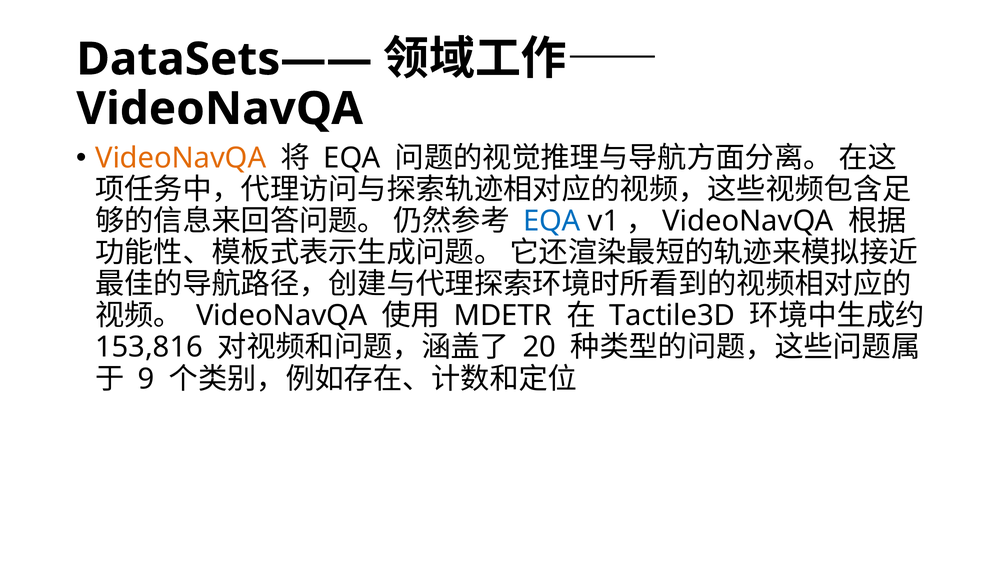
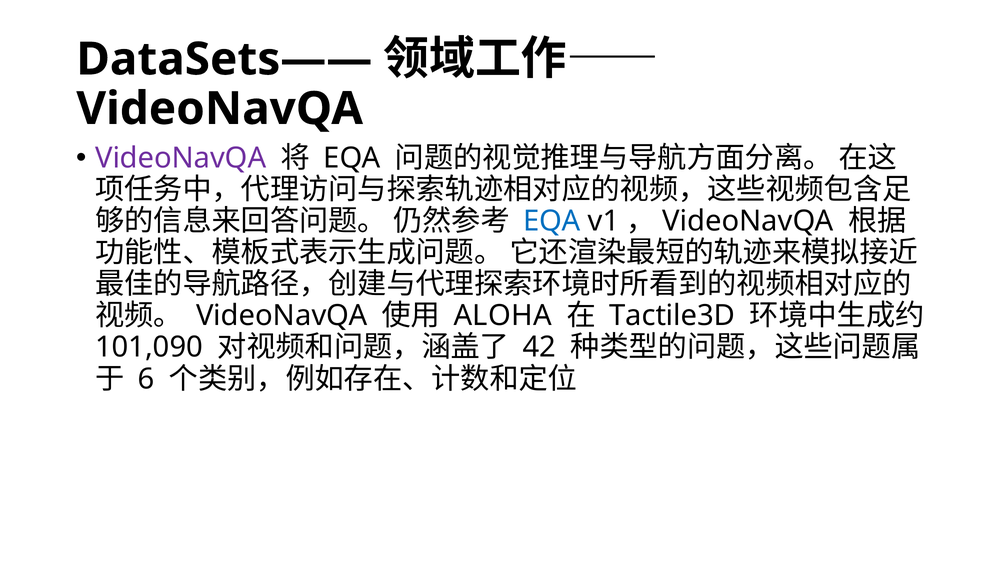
VideoNavQA colour: orange -> purple (181, 158)
MDETR: MDETR -> ALOHA (503, 316)
153,816: 153,816 -> 101,090 (149, 347)
20: 20 -> 42 (539, 347)
9: 9 -> 6 (146, 379)
